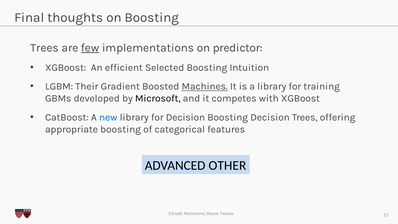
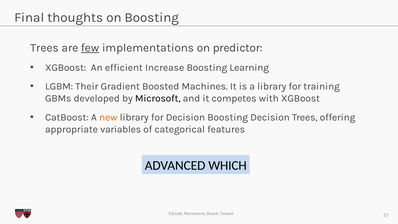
Selected: Selected -> Increase (165, 67)
Intuition: Intuition -> Learning (249, 67)
Machines underline: present -> none (205, 86)
new colour: blue -> orange (108, 117)
appropriate boosting: boosting -> variables (121, 129)
OTHER: OTHER -> WHICH (228, 165)
